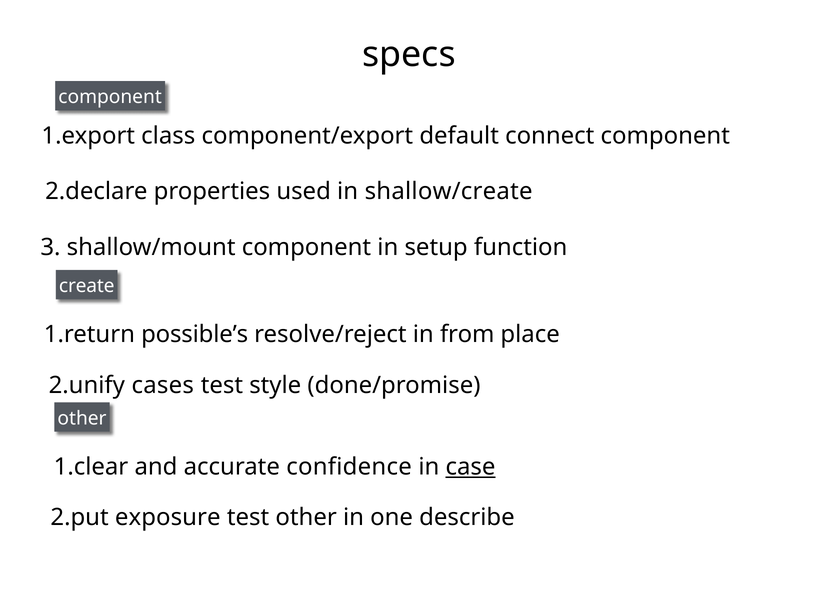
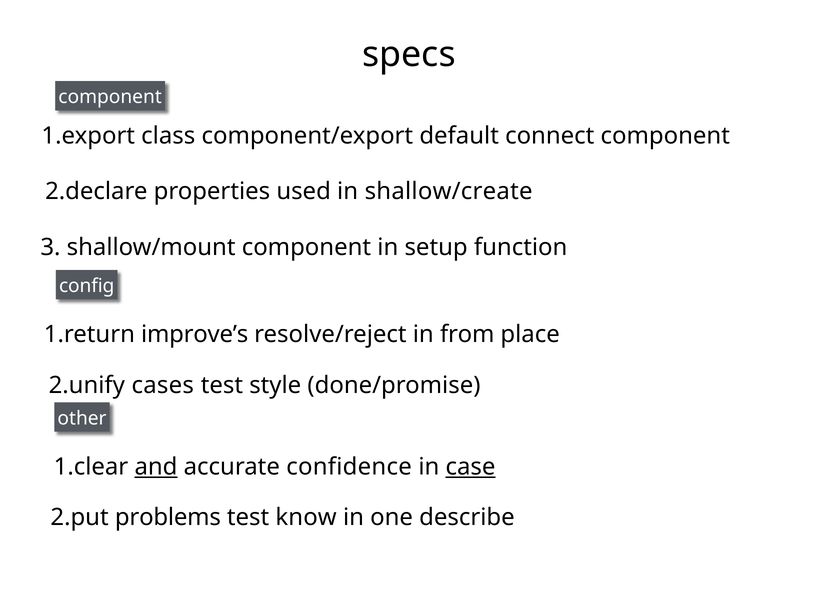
create: create -> config (87, 286)
possible’s: possible’s -> improve’s (195, 335)
and underline: none -> present (156, 467)
exposure: exposure -> problems (168, 518)
test other: other -> know (306, 518)
